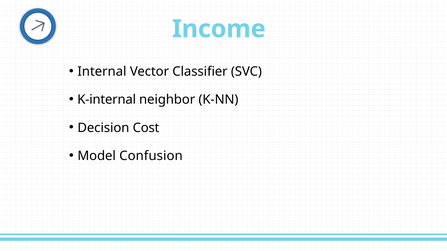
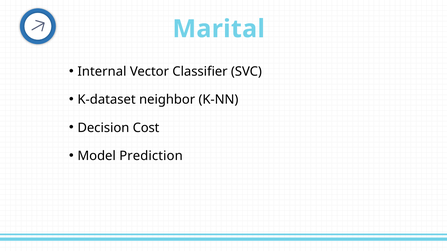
Income: Income -> Marital (219, 29)
K-internal: K-internal -> K-dataset (107, 100)
Confusion: Confusion -> Prediction (151, 156)
